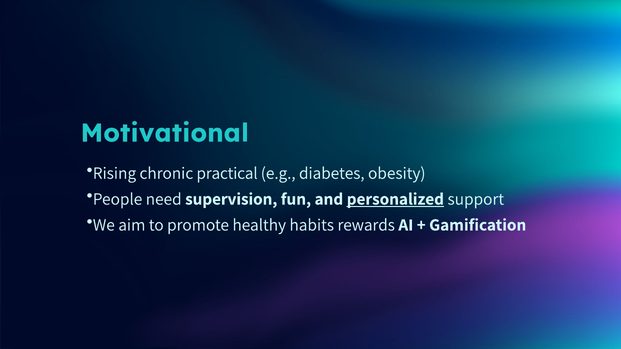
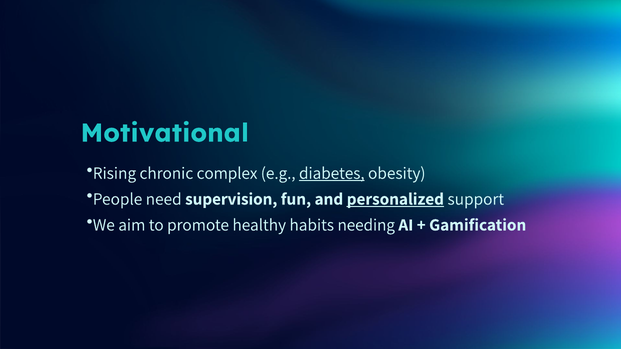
practical: practical -> complex (227, 173)
diabetes underline: none -> present (332, 173)
rewards: rewards -> needing (366, 225)
